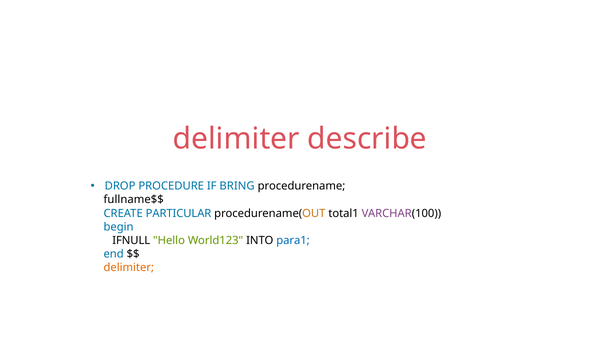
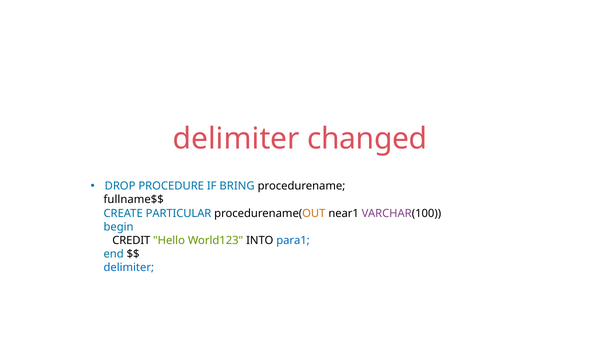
describe: describe -> changed (367, 139)
total1: total1 -> near1 (344, 213)
IFNULL: IFNULL -> CREDIT (131, 240)
delimiter colour: orange -> blue (129, 267)
